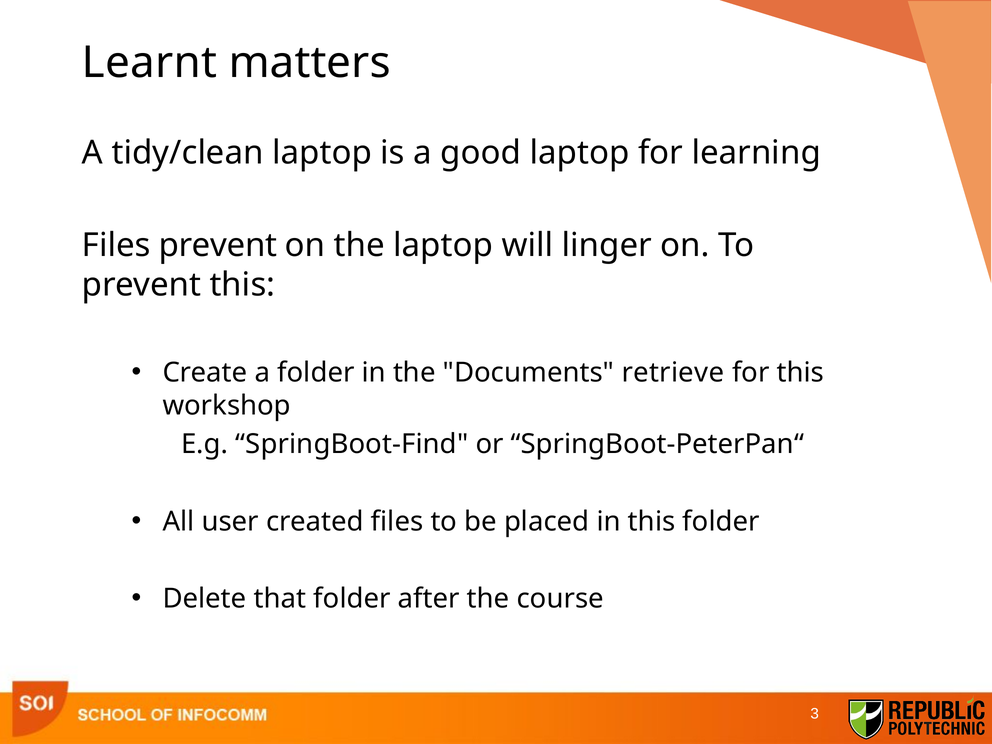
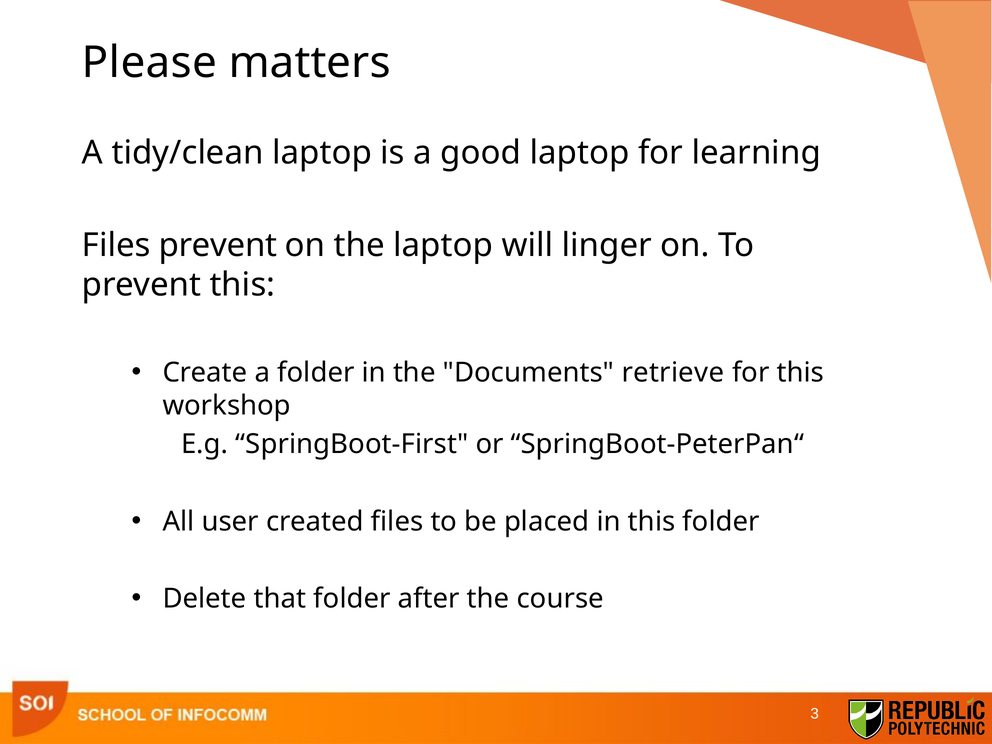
Learnt: Learnt -> Please (149, 63)
SpringBoot-Find: SpringBoot-Find -> SpringBoot-First (352, 444)
